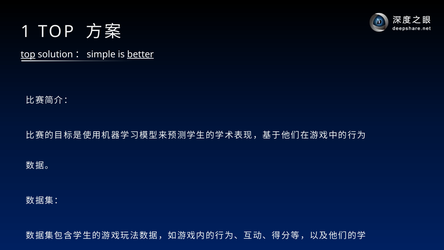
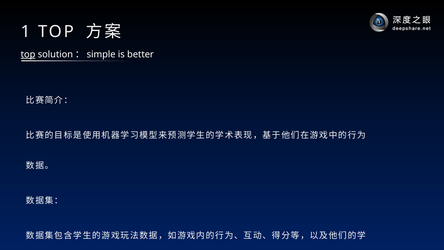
better underline: present -> none (140, 54)
